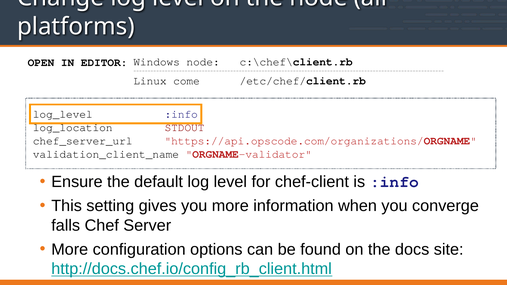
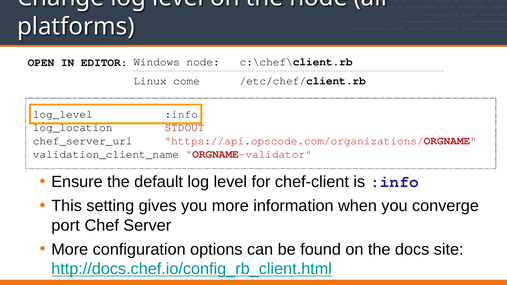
falls: falls -> port (66, 226)
